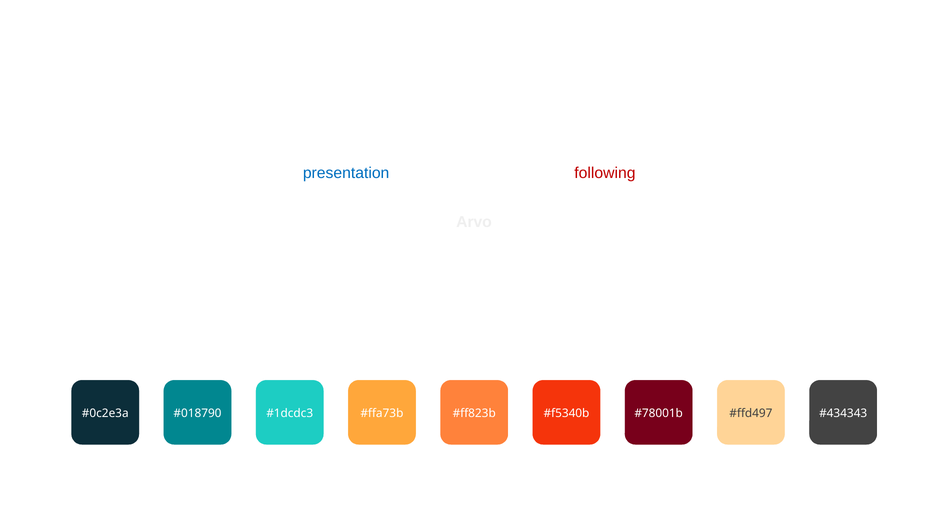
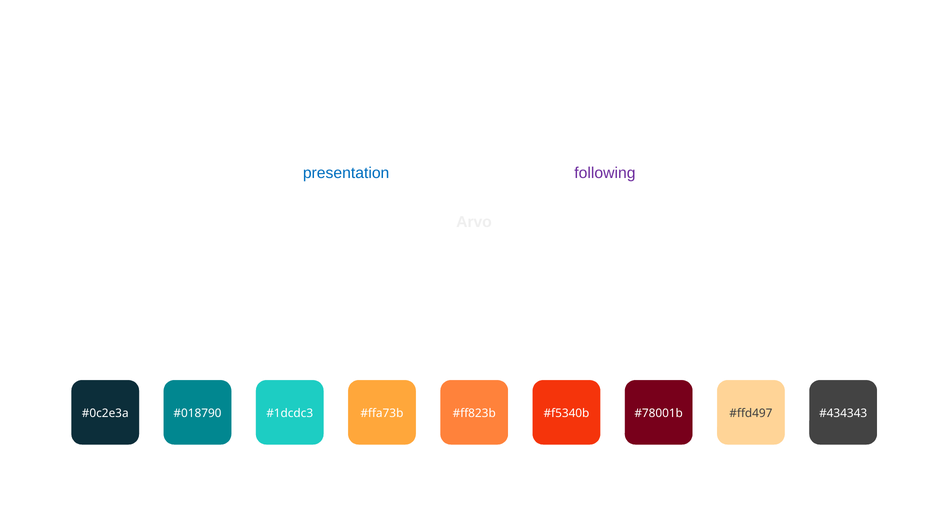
following colour: red -> purple (605, 173)
